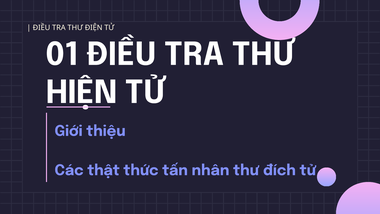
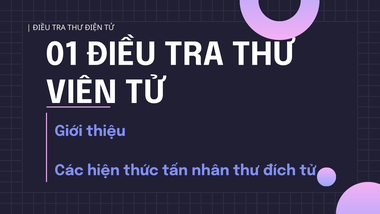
HIỆN: HIỆN -> VIÊN (81, 92)
thật: thật -> hiện (103, 170)
